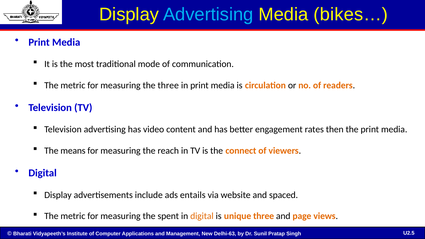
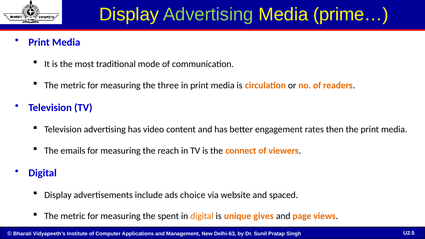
Advertising colour: light blue -> light green (208, 14)
bikes…: bikes… -> prime… (351, 14)
means: means -> emails (73, 151)
entails: entails -> choice (193, 195)
unique three: three -> gives (264, 216)
